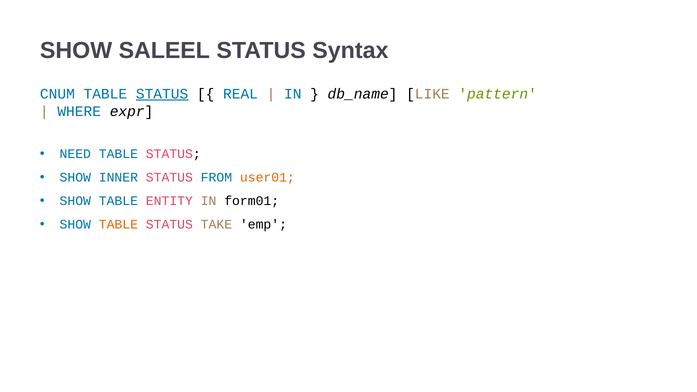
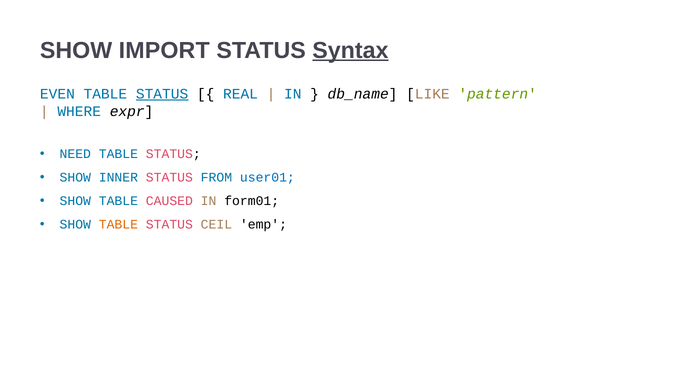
SALEEL: SALEEL -> IMPORT (164, 50)
Syntax underline: none -> present (350, 50)
CNUM: CNUM -> EVEN (57, 94)
user01 colour: orange -> blue (267, 178)
ENTITY: ENTITY -> CAUSED (169, 201)
TAKE: TAKE -> CEIL (216, 225)
